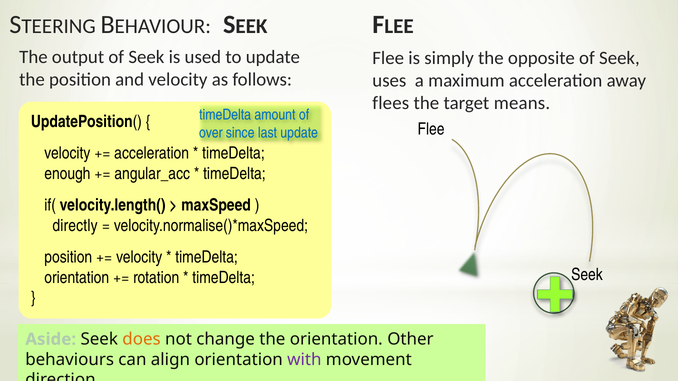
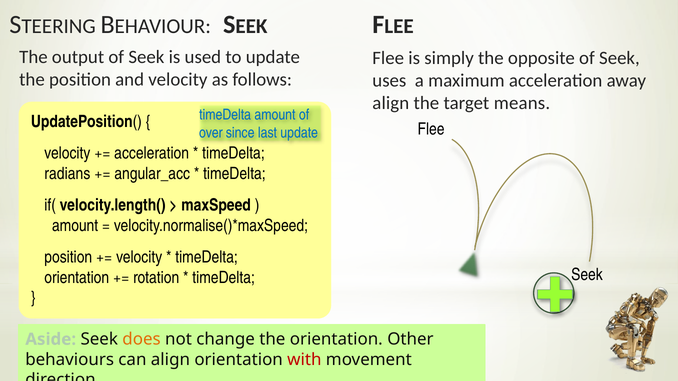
flees: flees -> align (391, 103)
enough: enough -> radians (67, 174)
directly: directly -> amount (75, 226)
with colour: purple -> red (304, 360)
